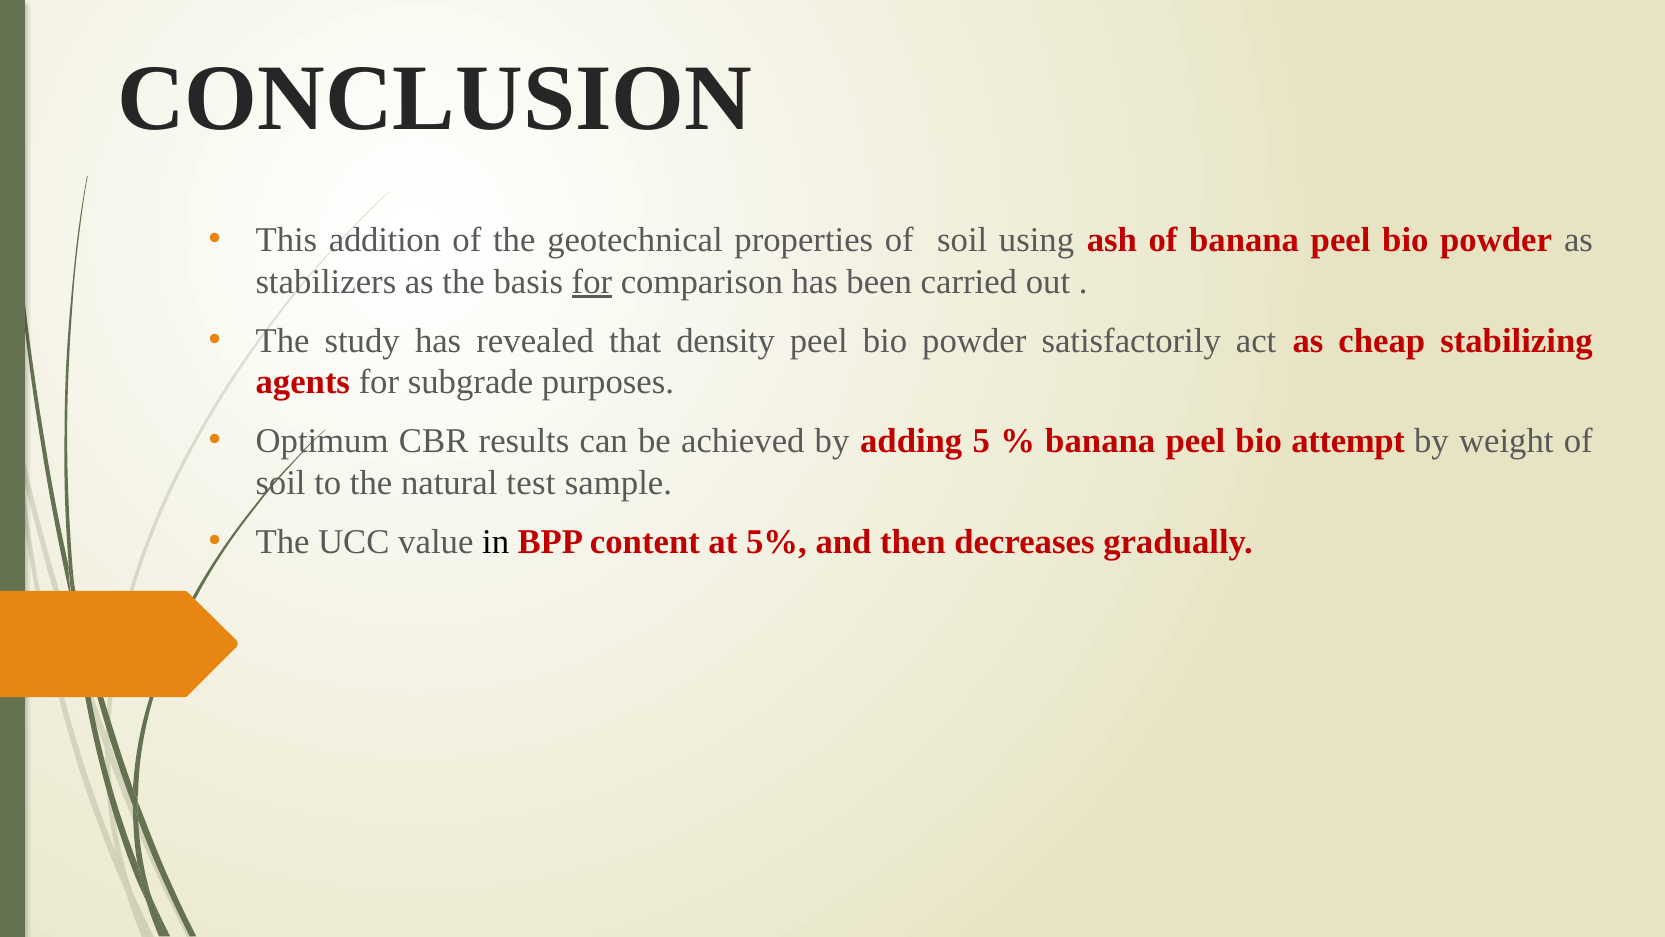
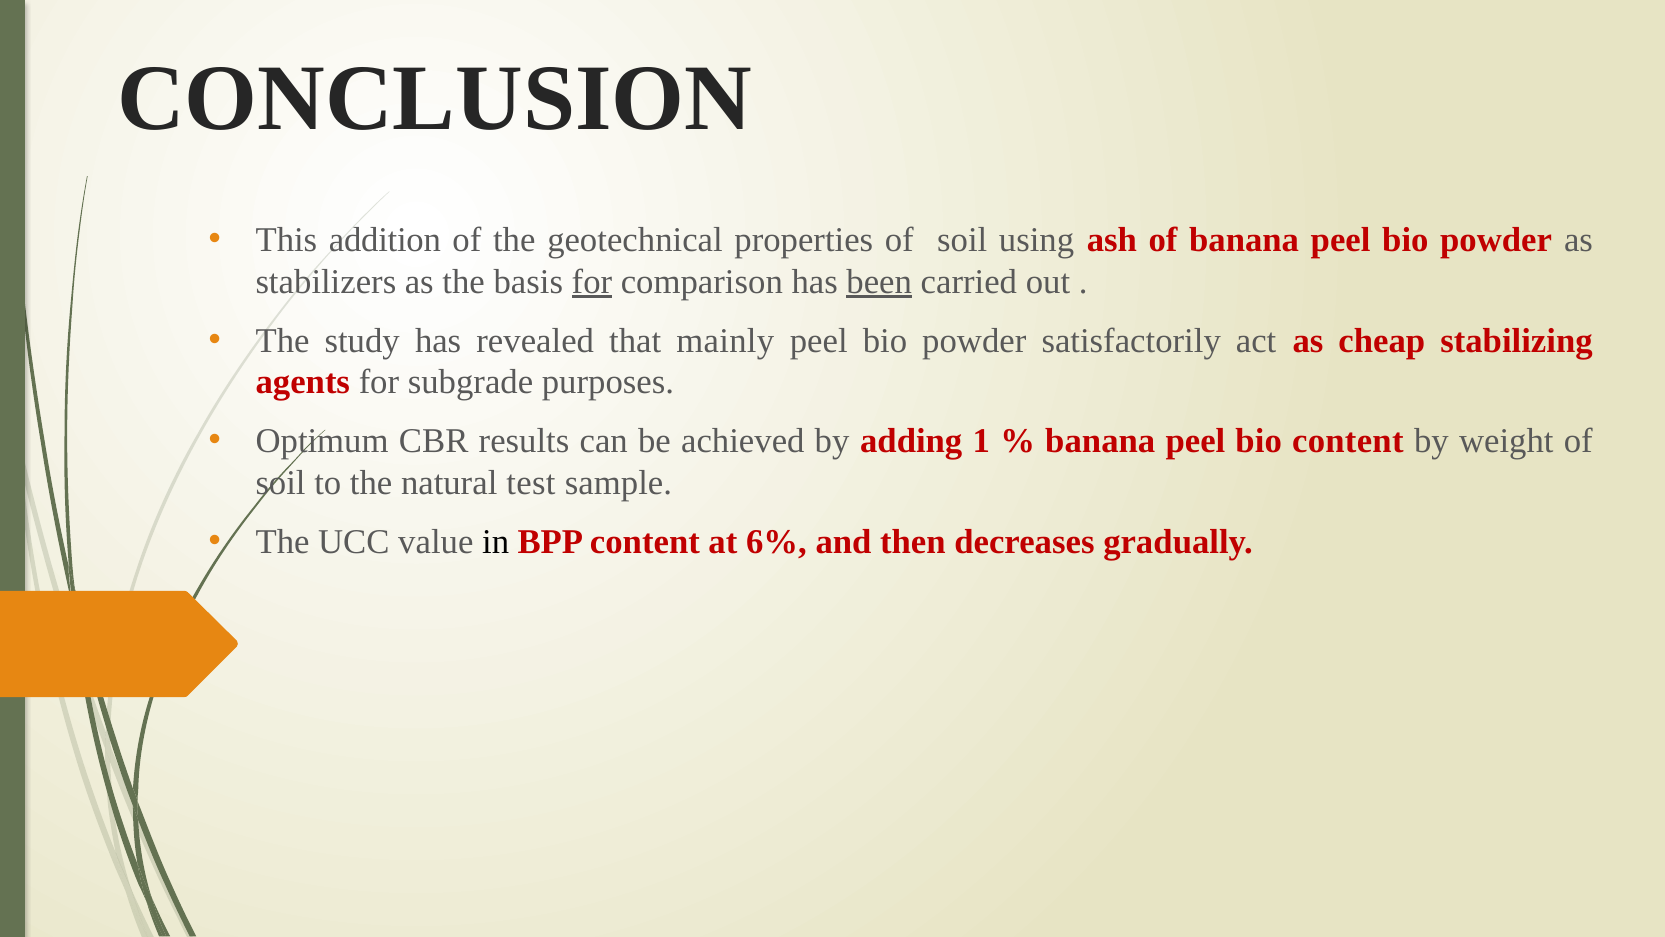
been underline: none -> present (879, 281)
density: density -> mainly (725, 340)
5: 5 -> 1 (981, 441)
bio attempt: attempt -> content (1348, 441)
5%: 5% -> 6% (776, 542)
